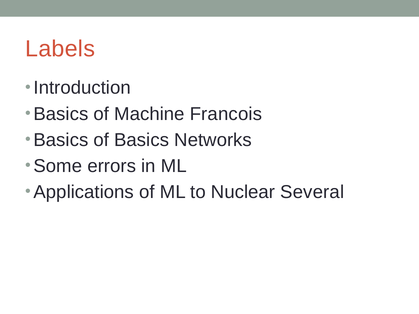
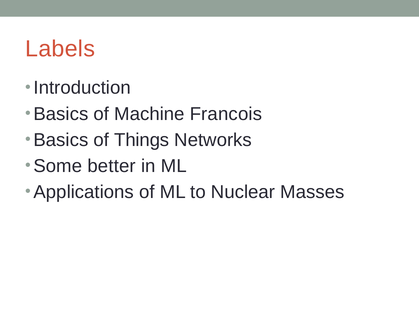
of Basics: Basics -> Things (142, 140)
errors: errors -> better (112, 166)
Several: Several -> Masses (312, 192)
